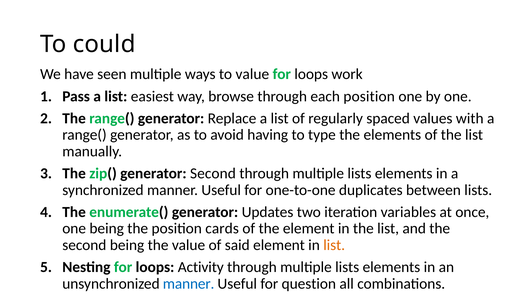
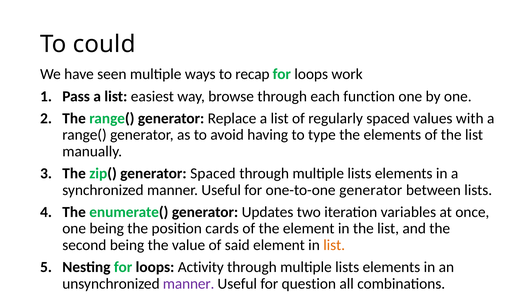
to value: value -> recap (252, 74)
each position: position -> function (369, 96)
generator Second: Second -> Spaced (213, 173)
one-to-one duplicates: duplicates -> generator (371, 190)
manner colour: blue -> purple (189, 284)
